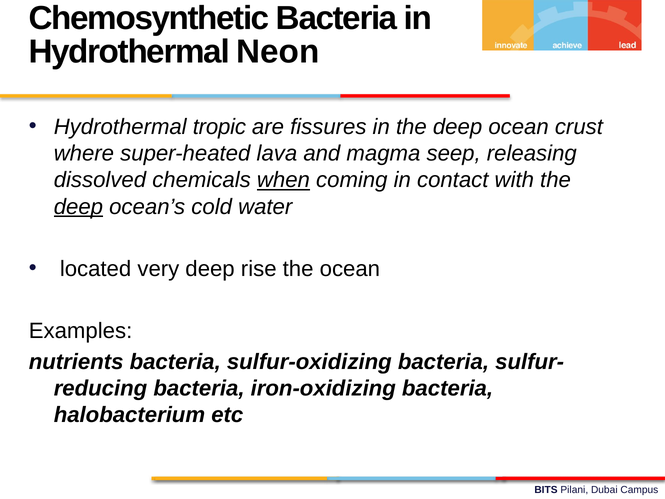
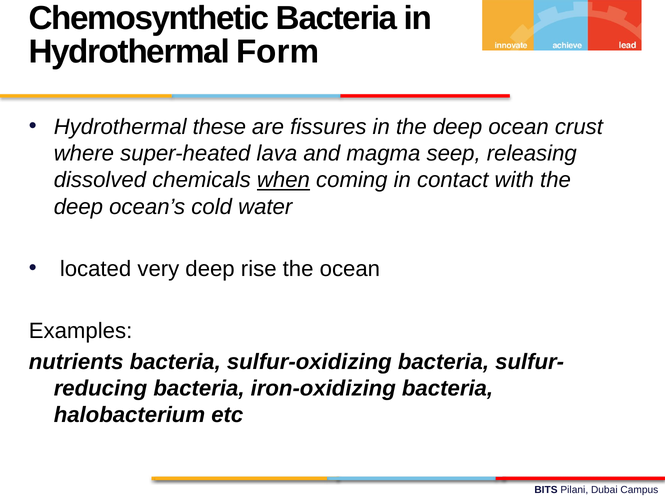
Neon: Neon -> Form (278, 52)
tropic: tropic -> these (219, 127)
deep underline: present -> none (78, 207)
